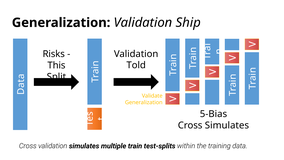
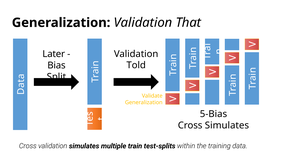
Ship: Ship -> That (188, 23)
Risks: Risks -> Later (54, 54)
This: This -> Bias (56, 65)
